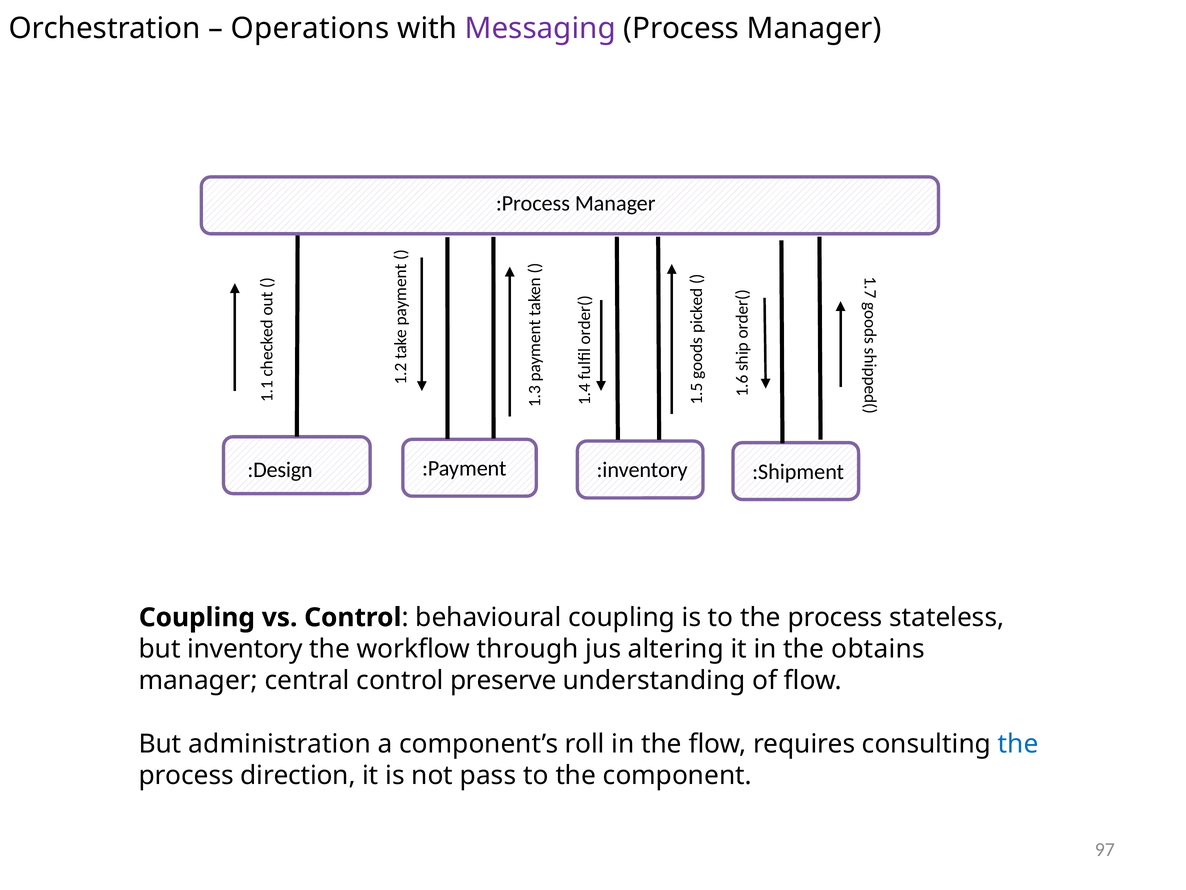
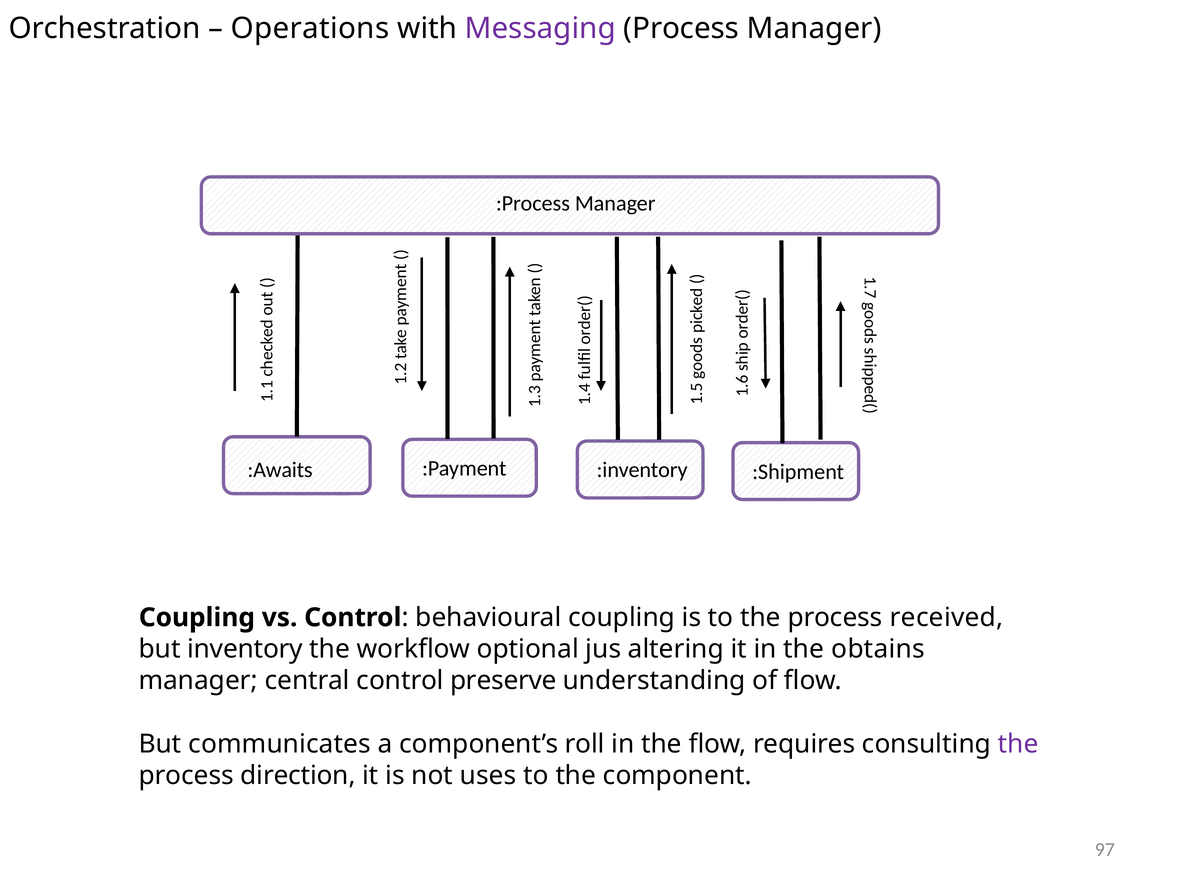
:Design: :Design -> :Awaits (280, 470)
stateless: stateless -> received (947, 617)
through: through -> optional (528, 649)
administration: administration -> communicates (280, 744)
the colour: blue -> purple (1018, 744)
pass: pass -> uses (488, 775)
